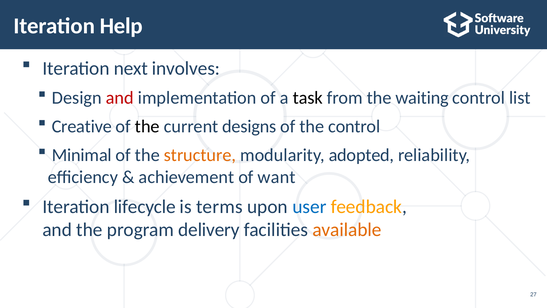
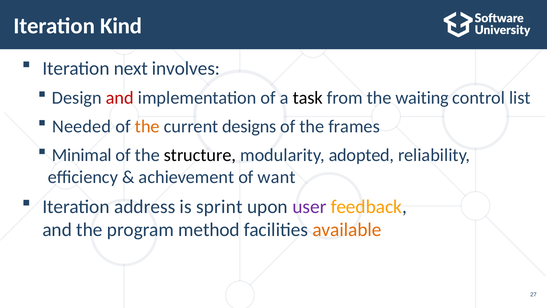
Help: Help -> Kind (121, 26)
Creative: Creative -> Needed (82, 126)
the colour: black -> orange (147, 126)
the control: control -> frames (354, 126)
structure colour: orange -> black (200, 155)
lifecycle: lifecycle -> address (145, 207)
terms: terms -> sprint (219, 207)
user colour: blue -> purple (310, 207)
delivery: delivery -> method (209, 230)
